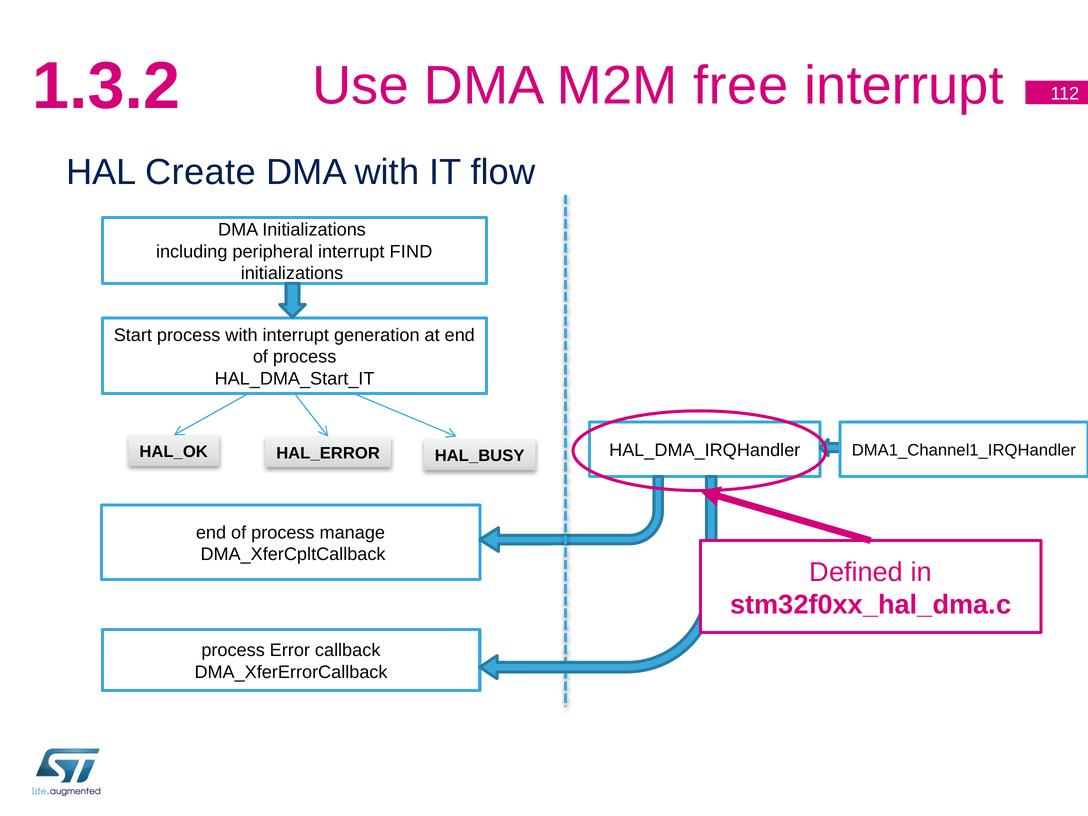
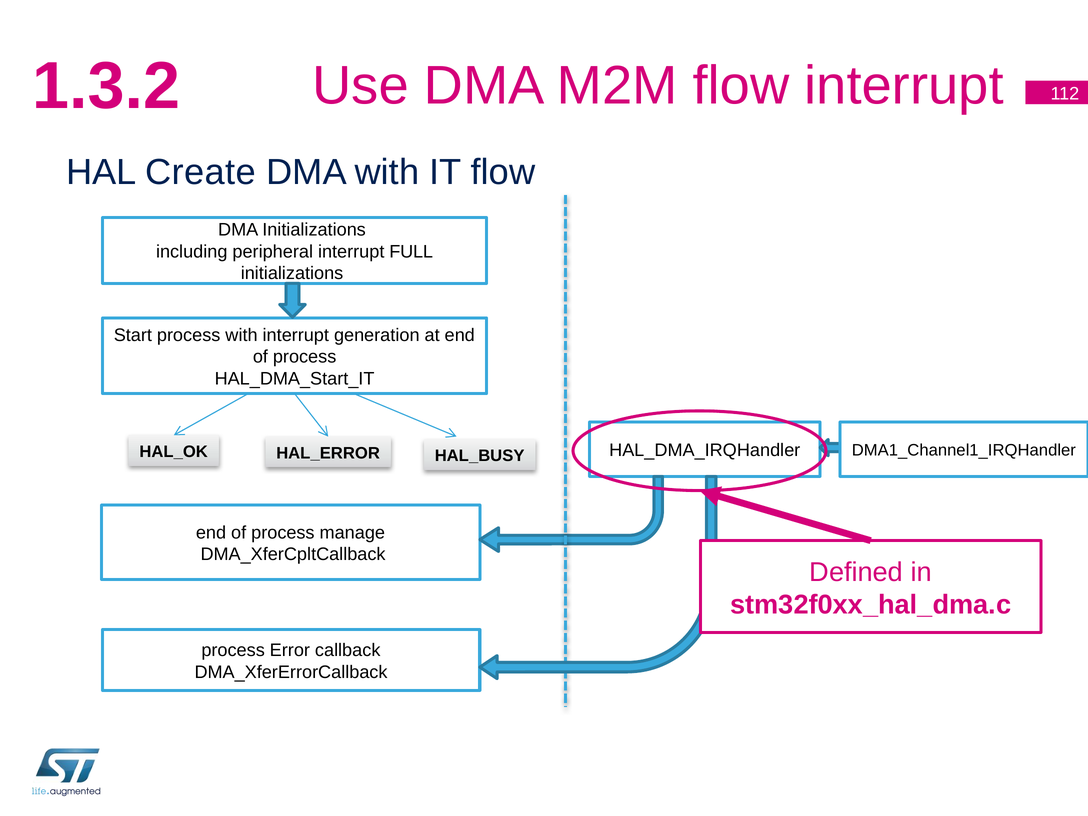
M2M free: free -> flow (741, 86)
FIND: FIND -> FULL (411, 252)
